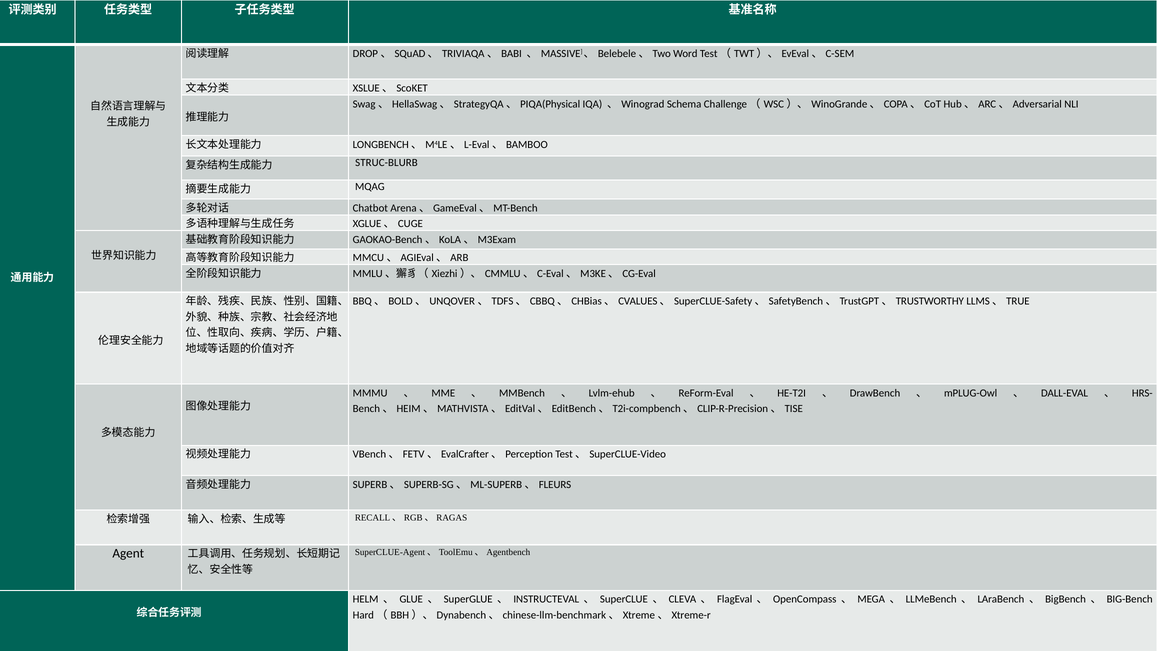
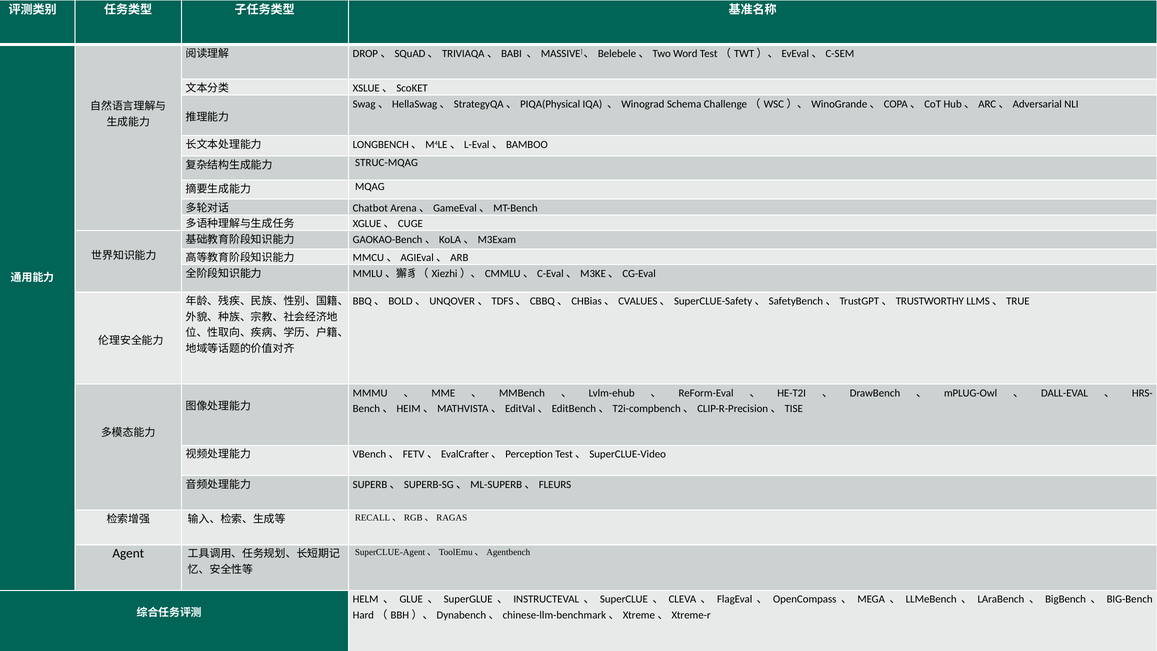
STRUC-BLURB: STRUC-BLURB -> STRUC-MQAG (386, 163)
